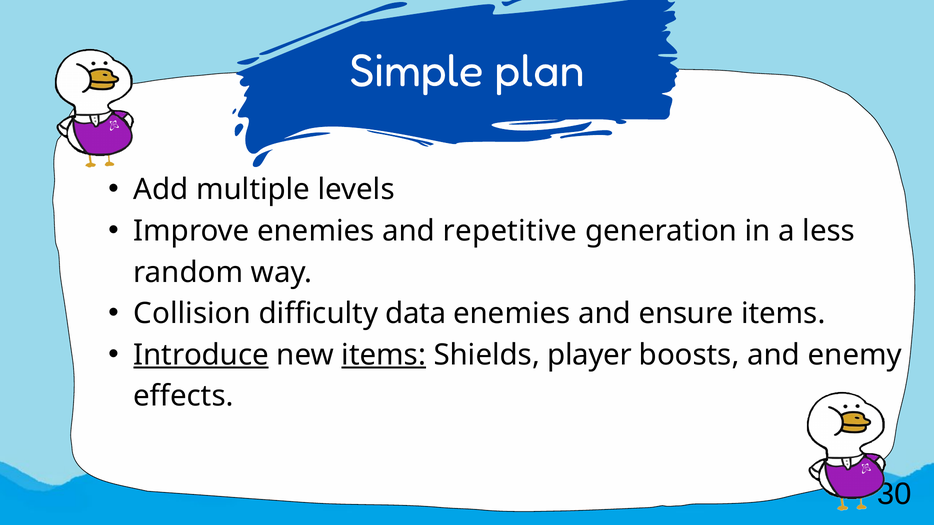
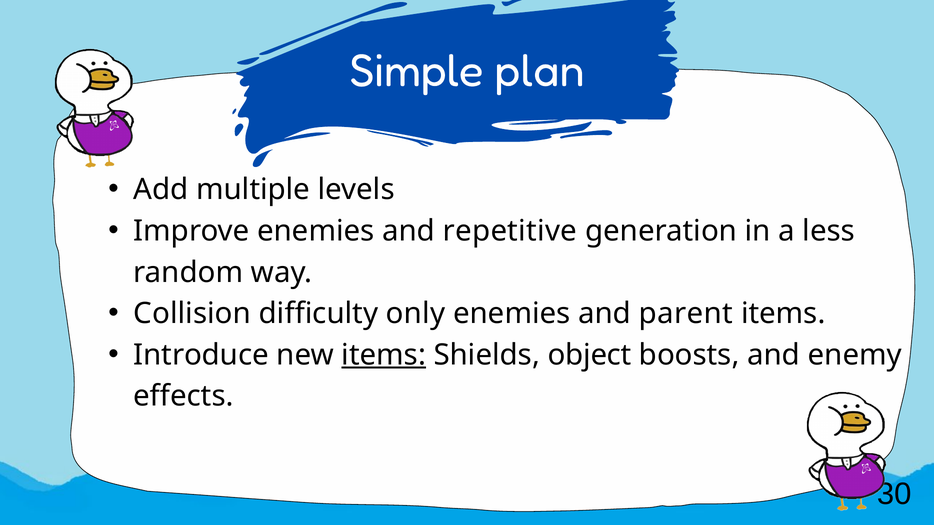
data: data -> only (415, 314)
ensure: ensure -> parent (686, 314)
Introduce underline: present -> none (201, 355)
player: player -> object (590, 355)
